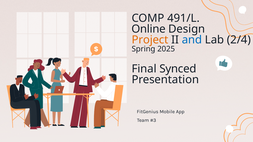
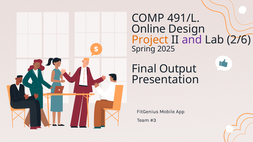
and colour: blue -> purple (192, 40)
2/4: 2/4 -> 2/6 (239, 40)
Synced: Synced -> Output (178, 69)
